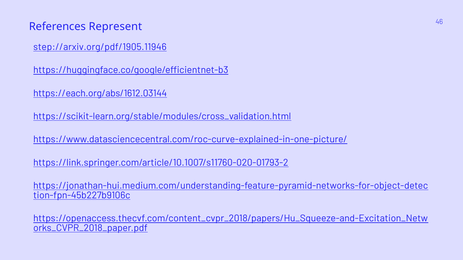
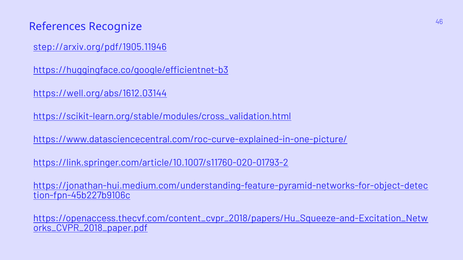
Represent: Represent -> Recognize (115, 27)
https://each.org/abs/1612.03144: https://each.org/abs/1612.03144 -> https://well.org/abs/1612.03144 (100, 93)
